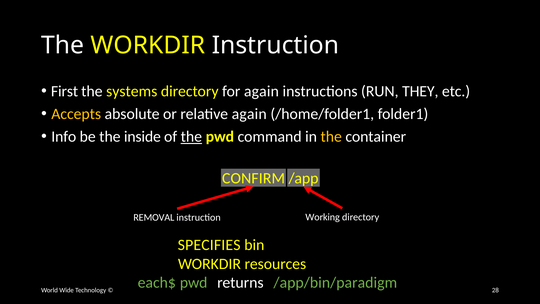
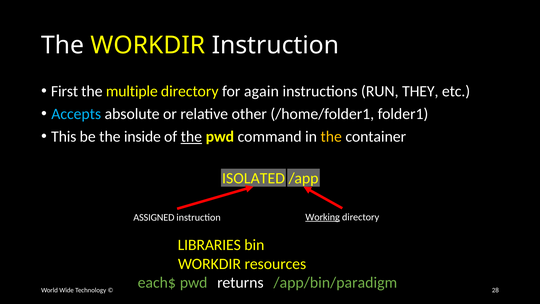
systems: systems -> multiple (132, 91)
Accepts colour: yellow -> light blue (76, 114)
relative again: again -> other (249, 114)
Info: Info -> This (64, 136)
CONFIRM: CONFIRM -> ISOLATED (254, 178)
REMOVAL: REMOVAL -> ASSIGNED (154, 217)
Working underline: none -> present (323, 217)
SPECIFIES: SPECIFIES -> LIBRARIES (209, 245)
